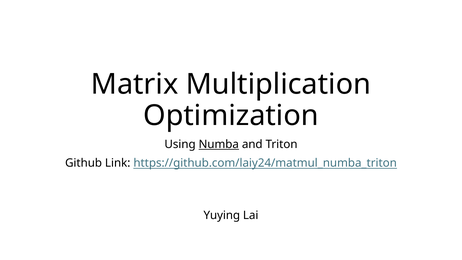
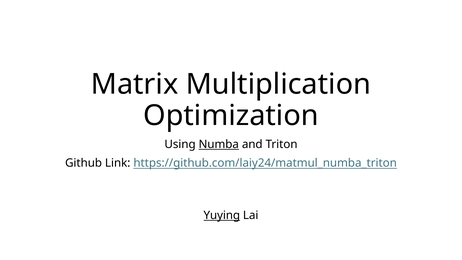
Yuying underline: none -> present (222, 215)
